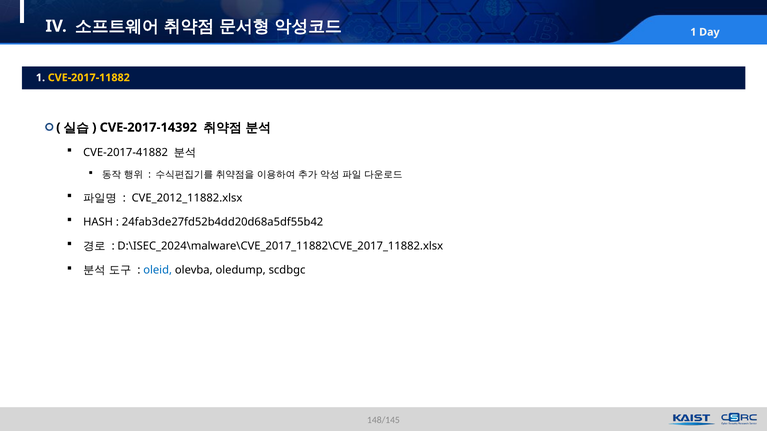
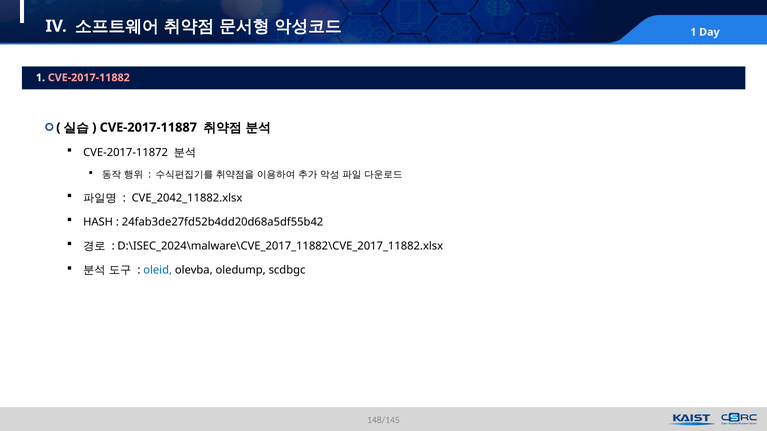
CVE-2017-11882 colour: yellow -> pink (89, 78)
CVE-2017-14392: CVE-2017-14392 -> CVE-2017-11887 (148, 128)
CVE-2017-41882: CVE-2017-41882 -> CVE-2017-11872 (126, 153)
CVE_2012_11882.xlsx: CVE_2012_11882.xlsx -> CVE_2042_11882.xlsx (187, 198)
